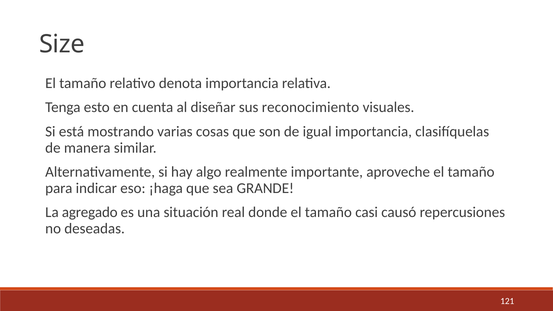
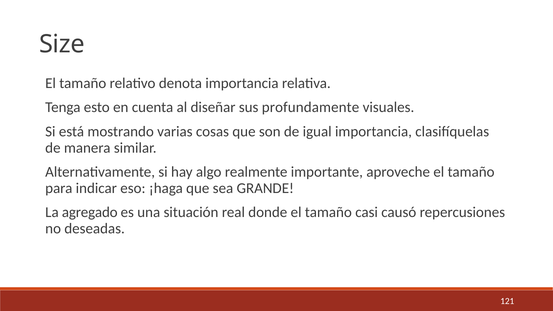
reconocimiento: reconocimiento -> profundamente (311, 107)
